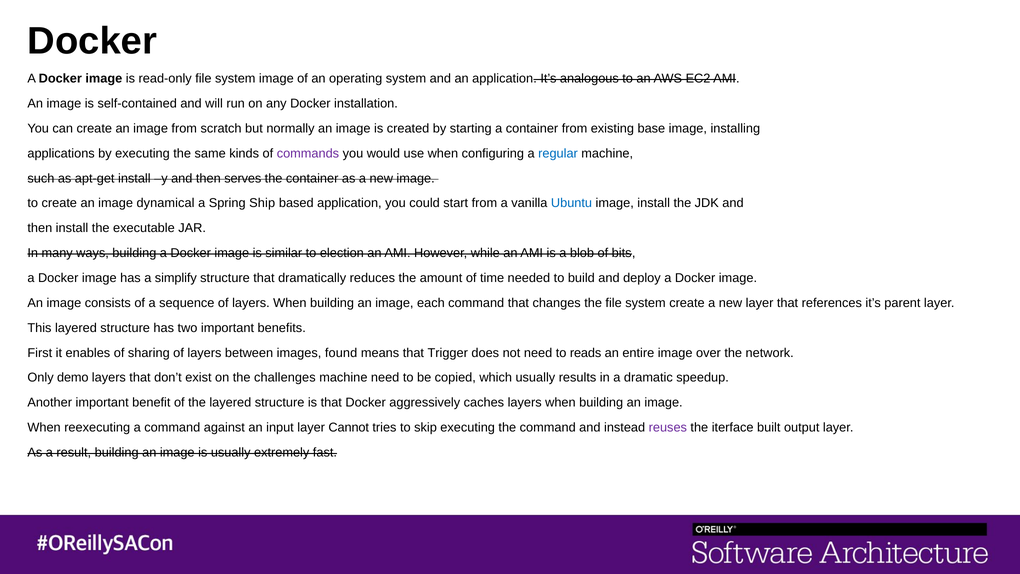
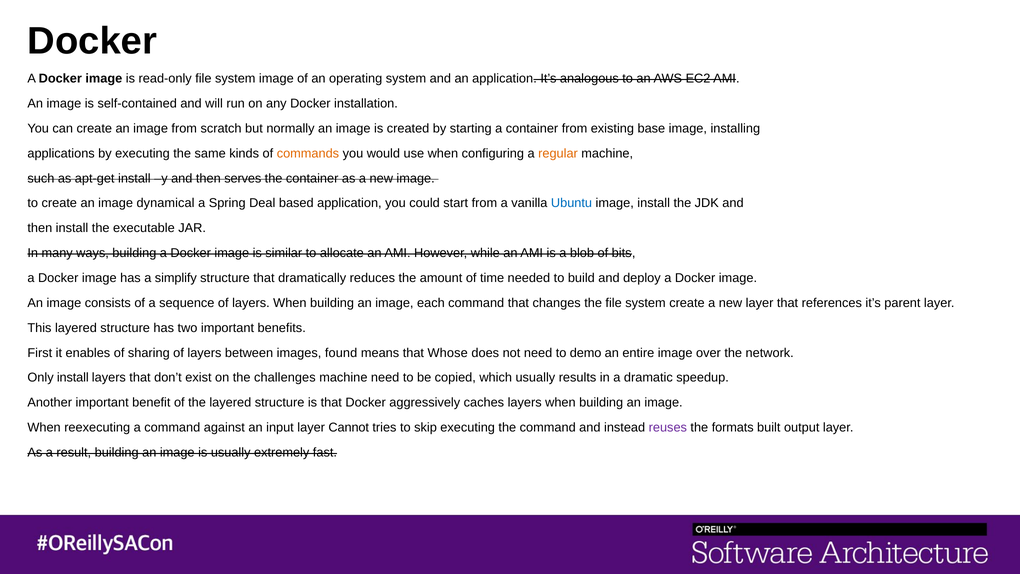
commands colour: purple -> orange (308, 153)
regular colour: blue -> orange (558, 153)
Ship: Ship -> Deal (262, 203)
election: election -> allocate (342, 253)
Trigger: Trigger -> Whose (448, 353)
reads: reads -> demo (586, 353)
Only demo: demo -> install (73, 378)
iterface: iterface -> formats (733, 427)
